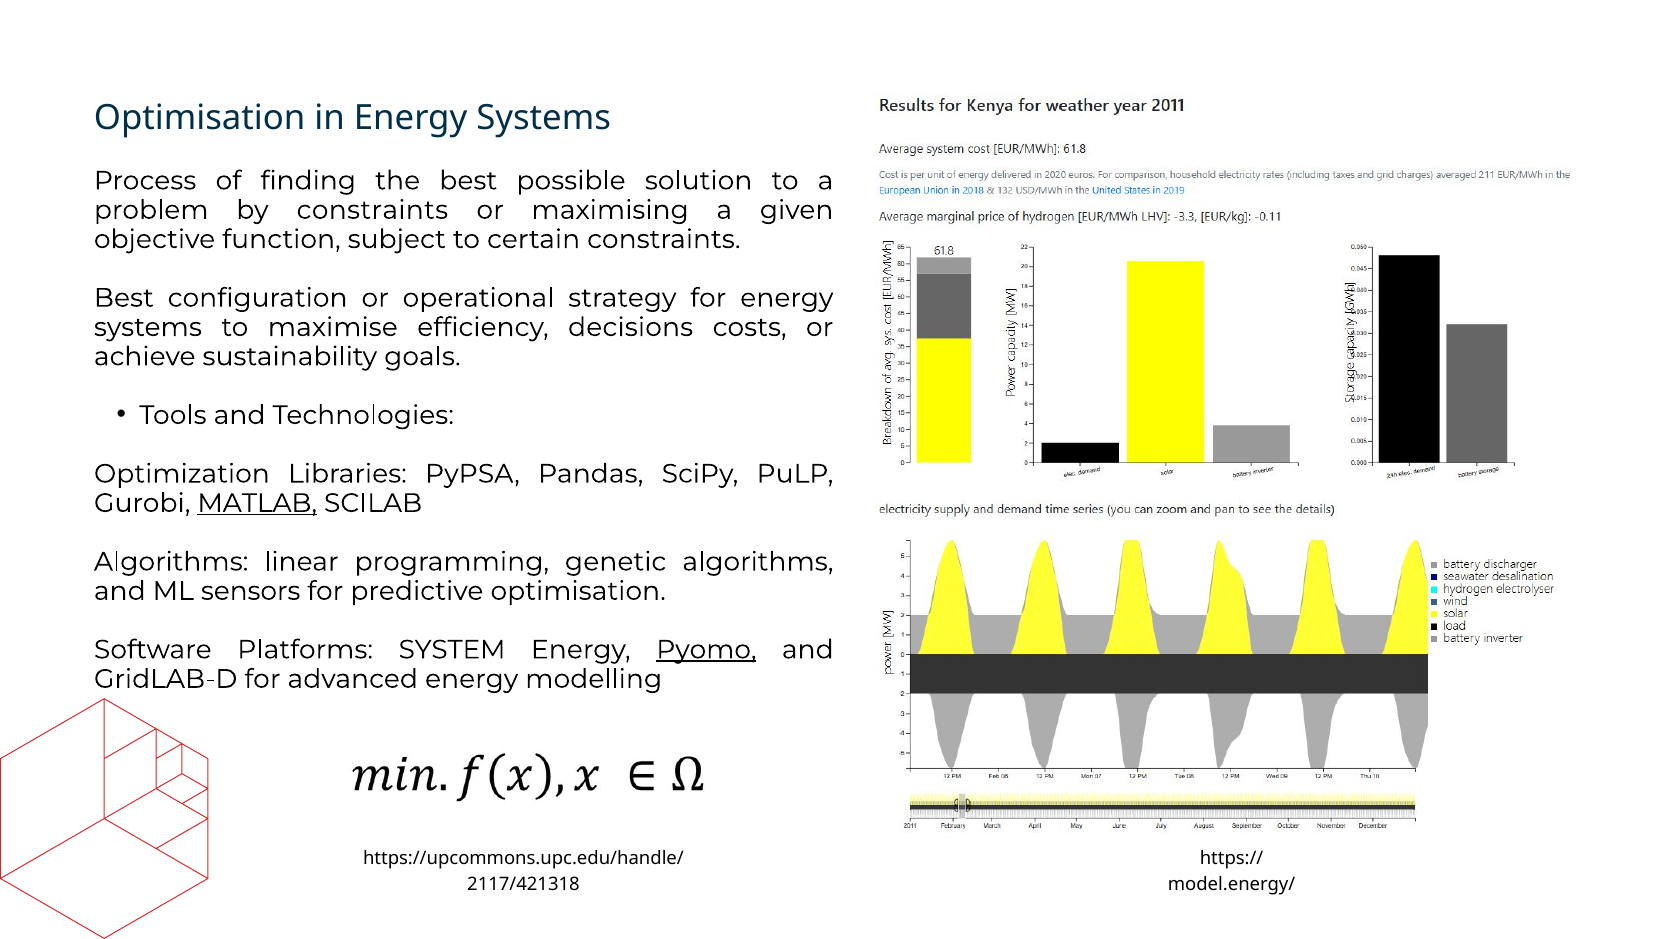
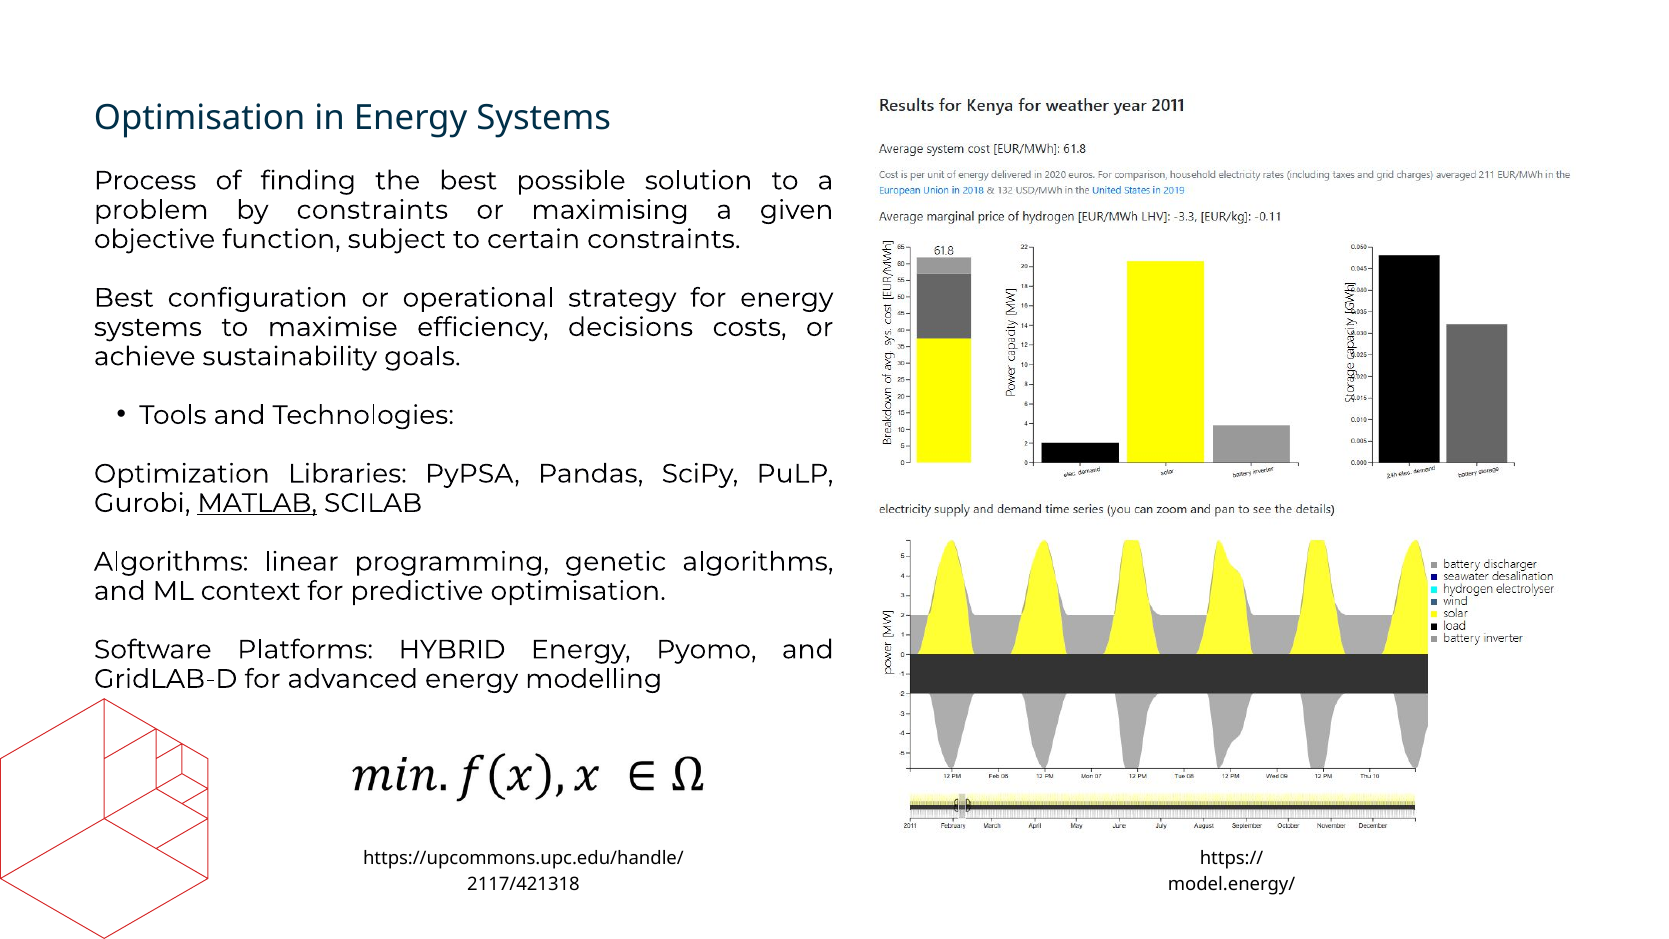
sensors: sensors -> context (251, 591)
SYSTEM: SYSTEM -> HYBRID (452, 650)
Pyomo underline: present -> none (706, 650)
